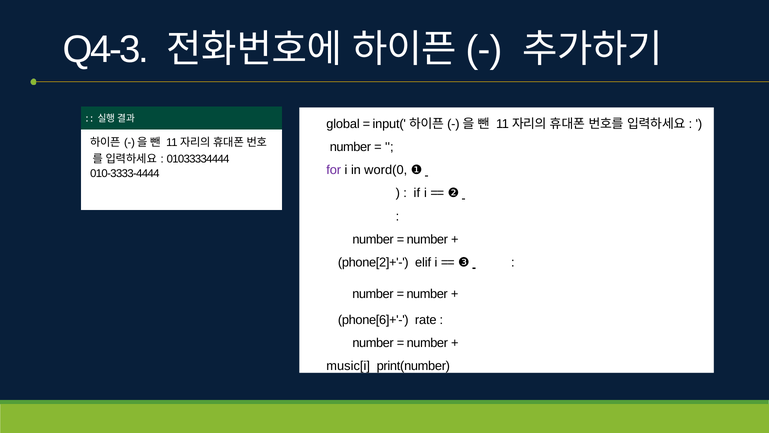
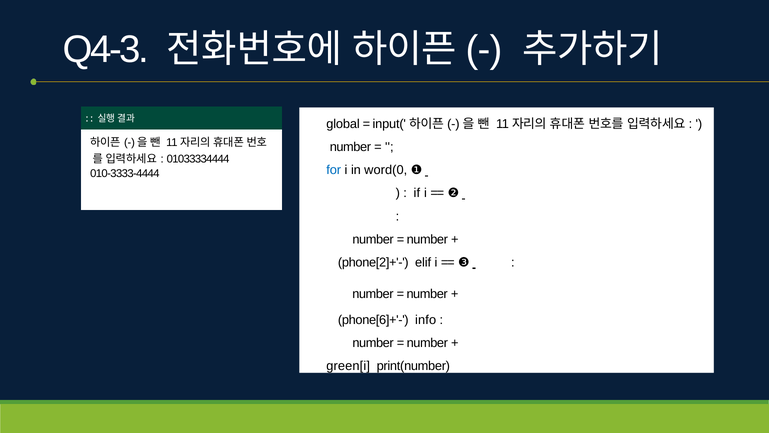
for colour: purple -> blue (334, 170)
rate: rate -> info (426, 320)
music[i: music[i -> green[i (348, 366)
